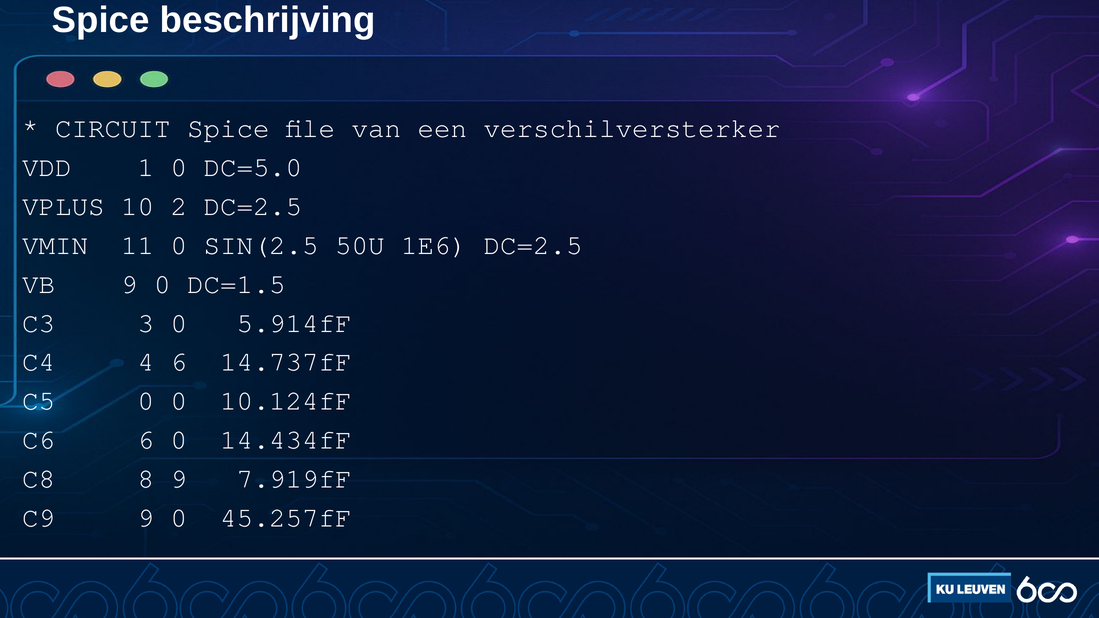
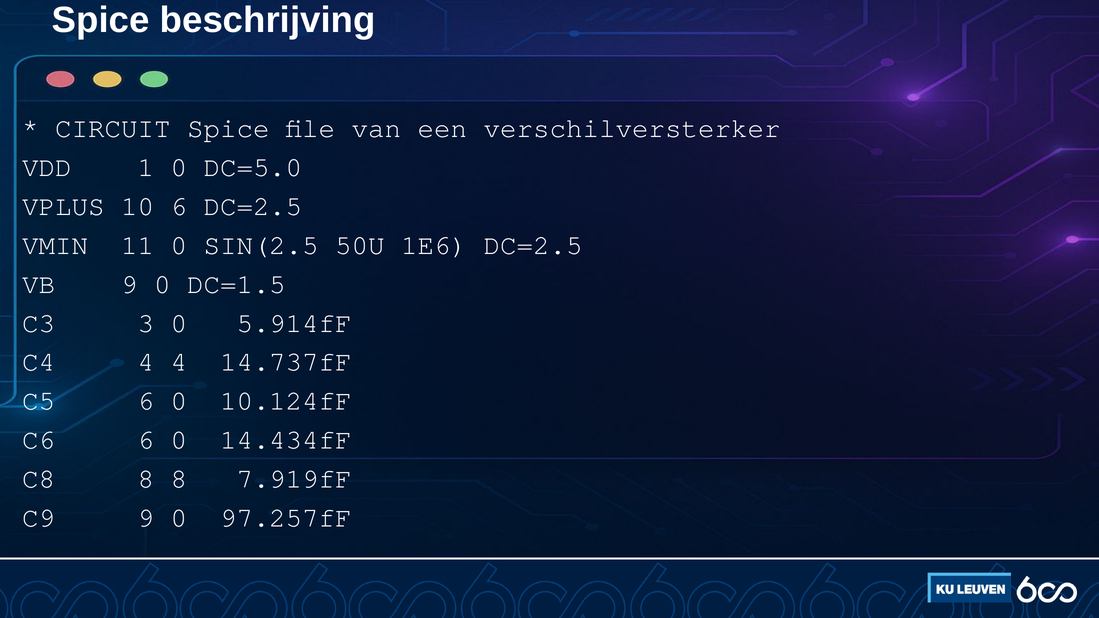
10 2: 2 -> 6 (179, 206)
4 6: 6 -> 4 (179, 362)
C5 0: 0 -> 6 (146, 401)
8 9: 9 -> 8 (179, 479)
45.257fF: 45.257fF -> 97.257fF (286, 518)
